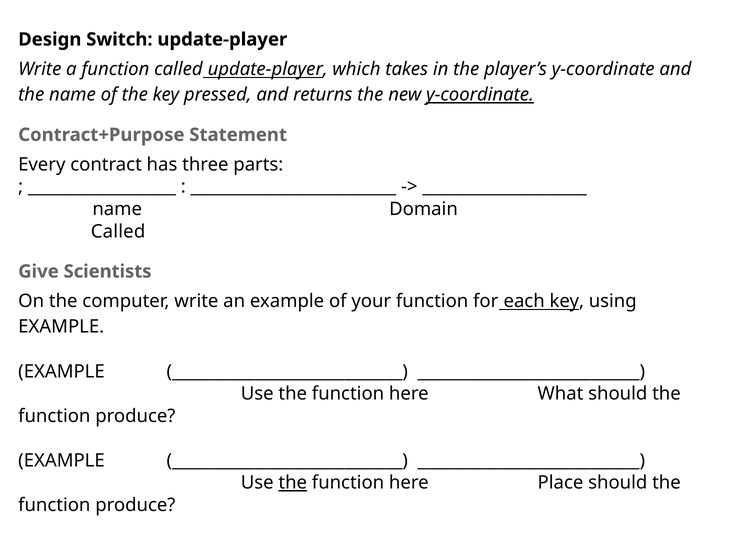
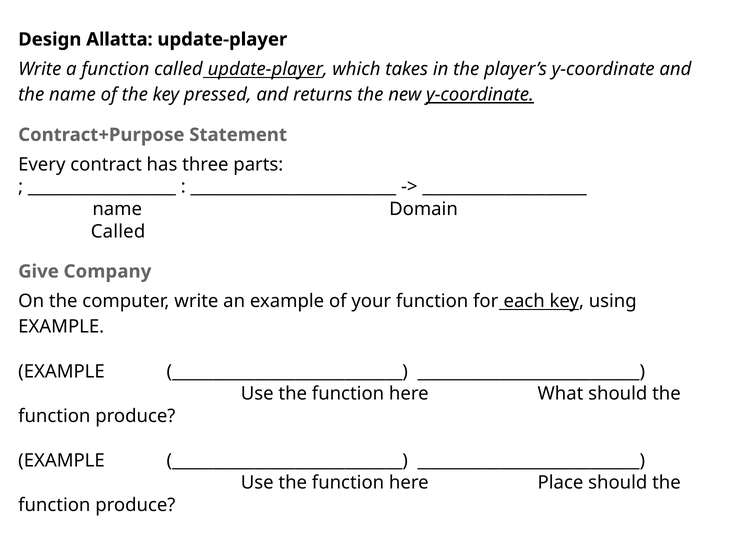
Switch: Switch -> Allatta (119, 39)
Scientists: Scientists -> Company (107, 271)
the underline: present -> none (293, 482)
